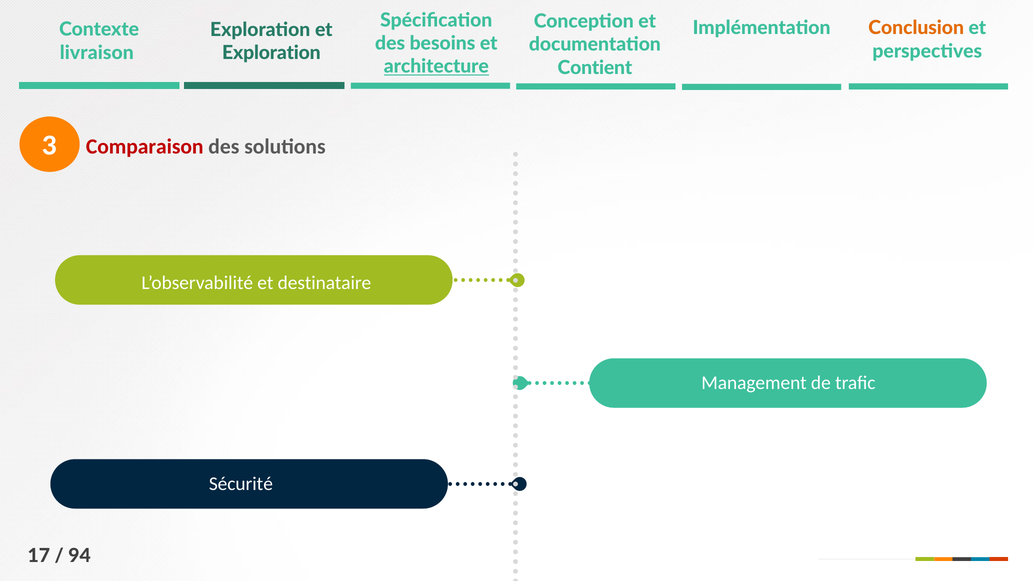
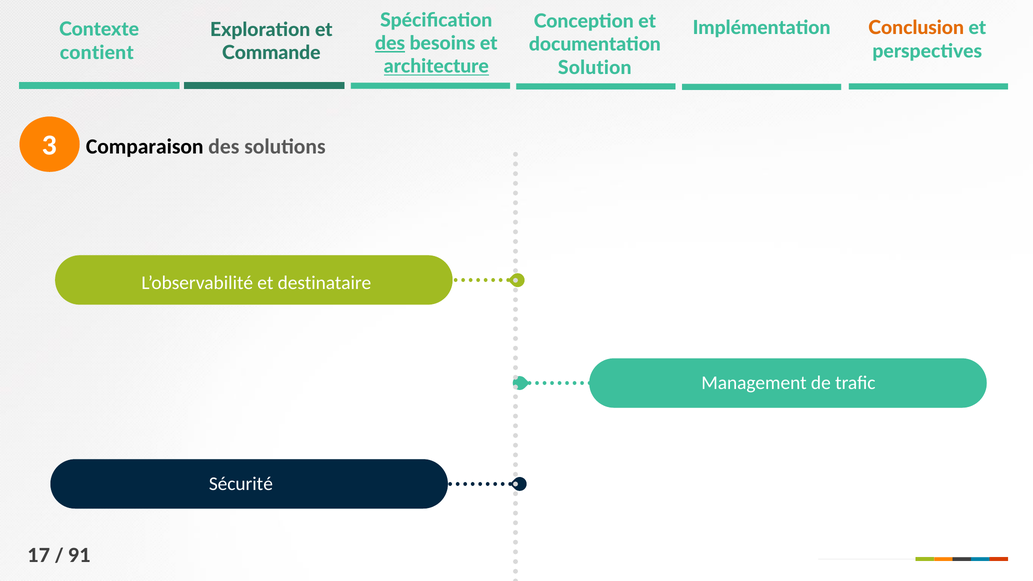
des underline: none -> present (390, 43)
livraison: livraison -> contient (97, 53)
Exploration: Exploration -> Commande (271, 53)
Contient: Contient -> Solution (595, 68)
Comparaison colour: red -> black (145, 147)
94: 94 -> 91 (80, 556)
